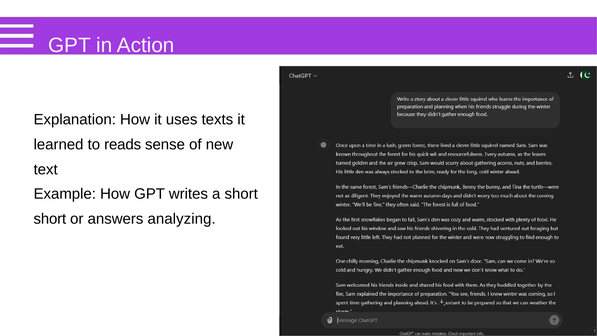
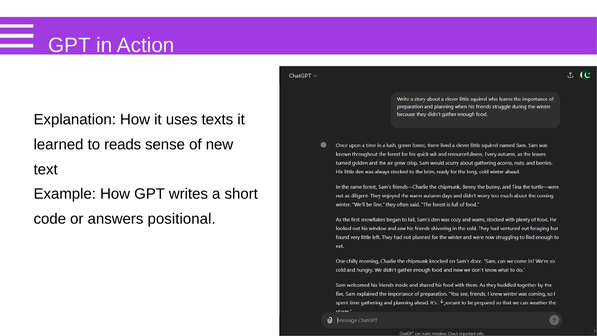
short: short -> code (50, 219)
analyzing: analyzing -> positional (182, 219)
